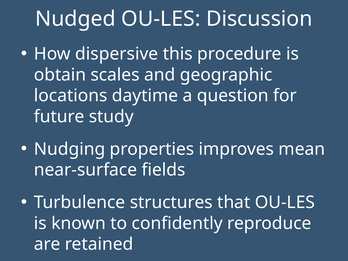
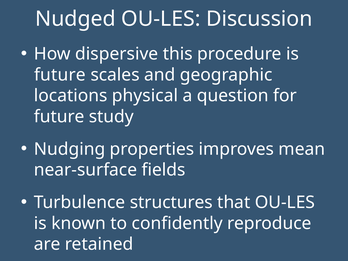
obtain: obtain -> future (60, 75)
daytime: daytime -> physical (145, 96)
